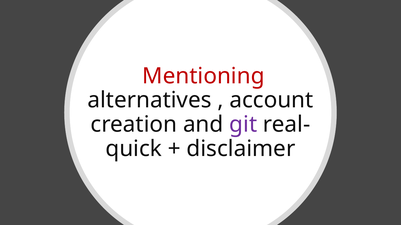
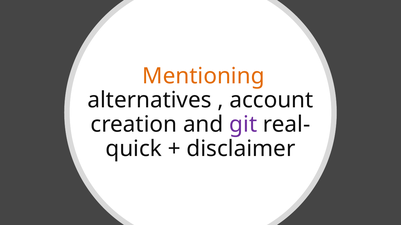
Mentioning colour: red -> orange (203, 76)
